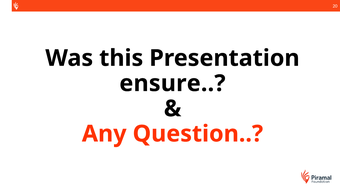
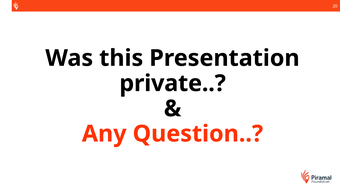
ensure: ensure -> private (173, 83)
